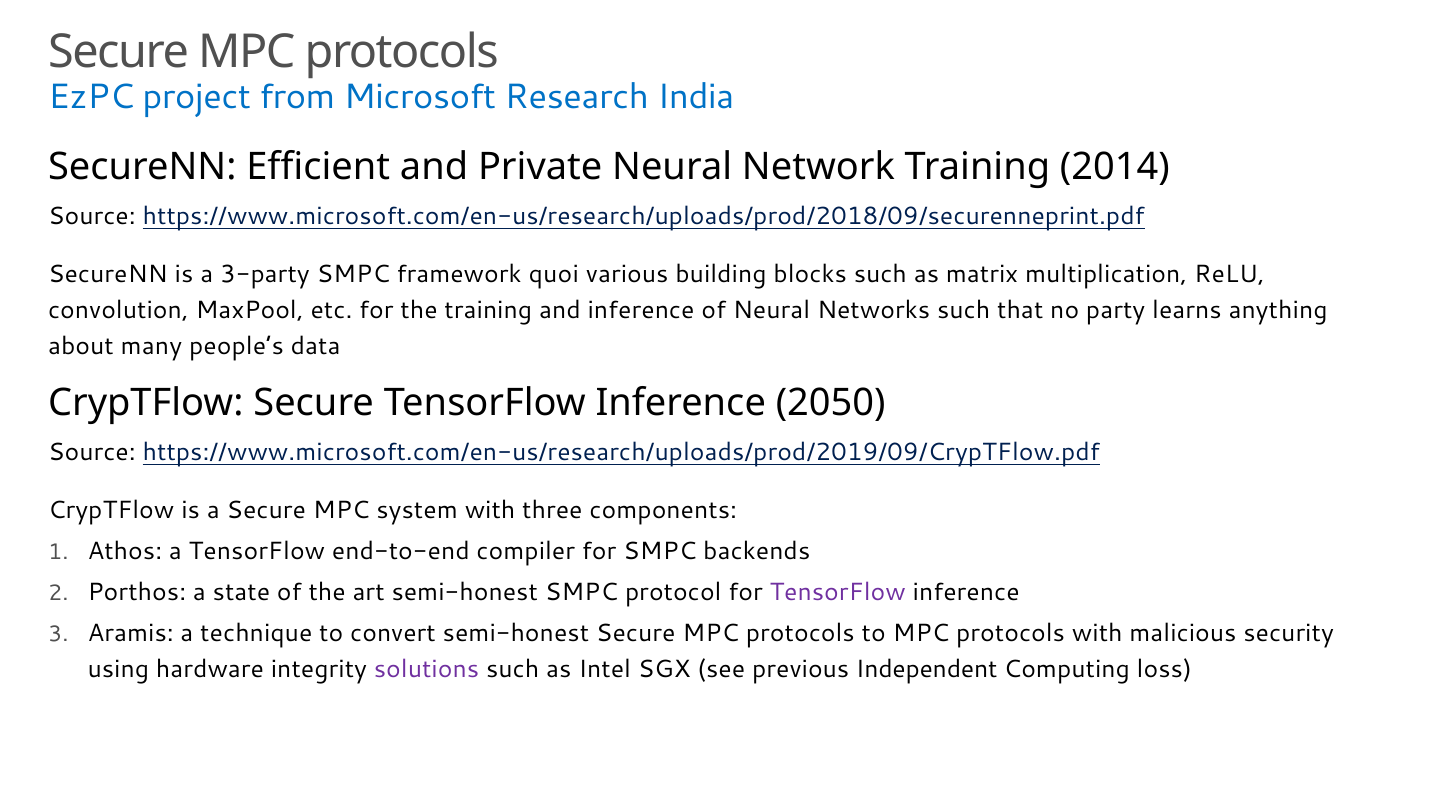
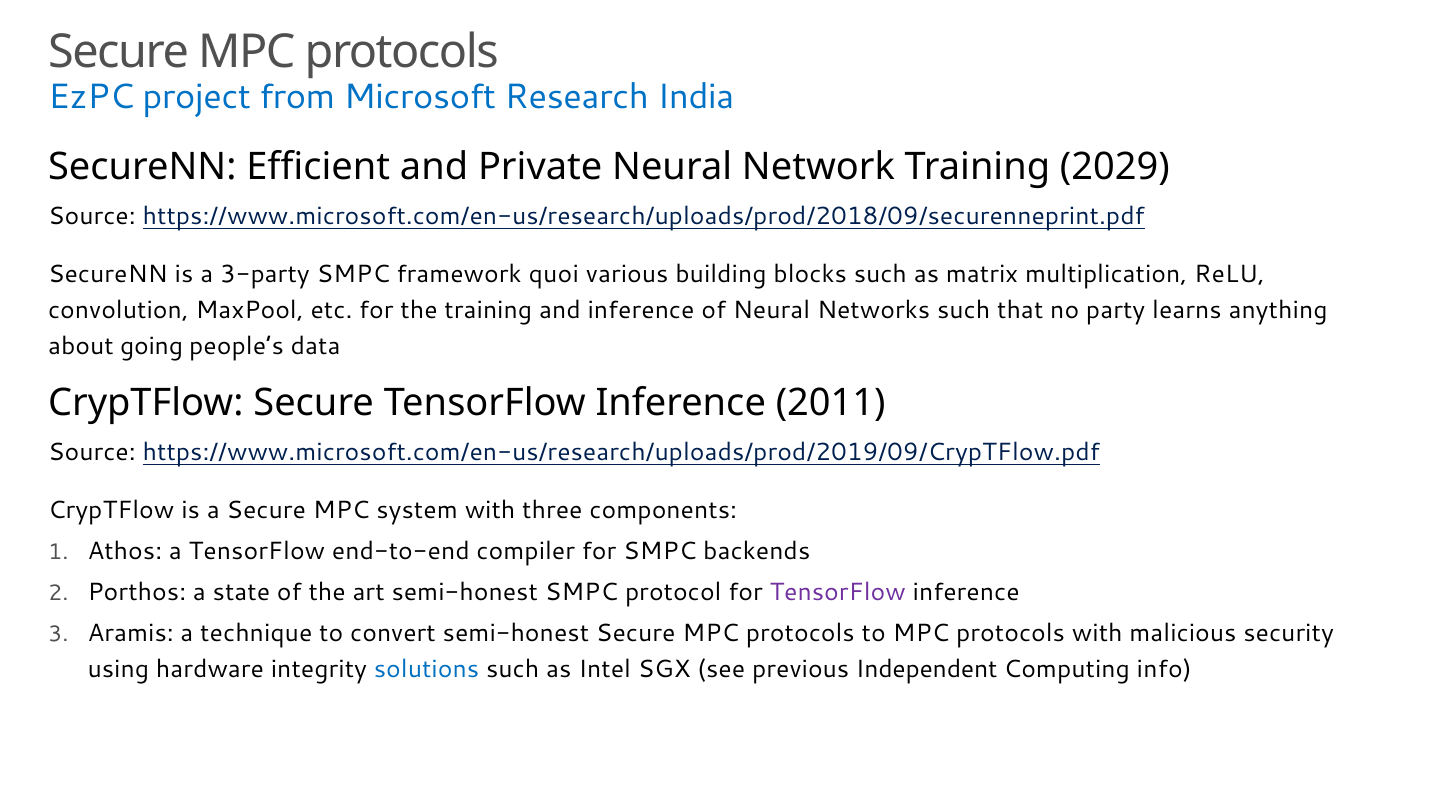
2014: 2014 -> 2029 (1115, 167)
many: many -> going (152, 346)
2050: 2050 -> 2011 (831, 403)
solutions colour: purple -> blue (427, 669)
loss: loss -> info (1164, 669)
